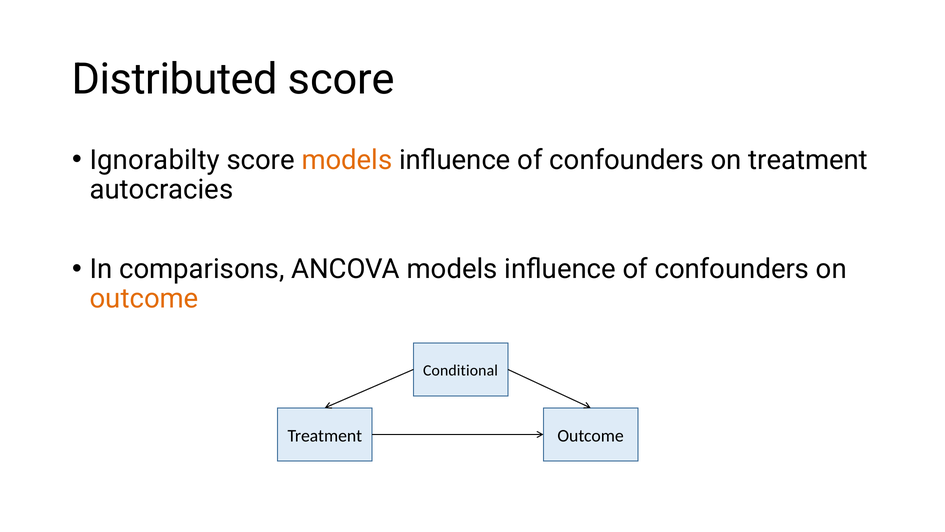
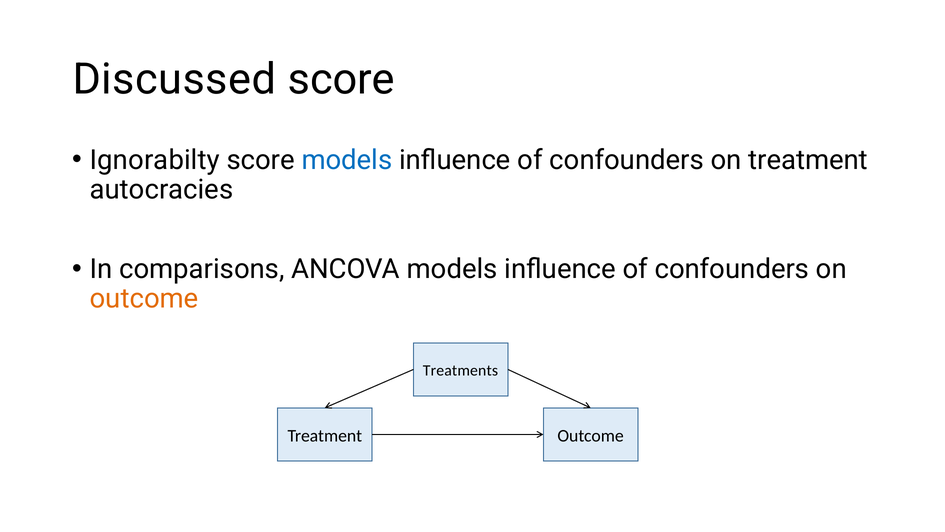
Distributed: Distributed -> Discussed (174, 79)
models colour: orange -> blue (347, 160)
Conditional: Conditional -> Treatments (460, 370)
